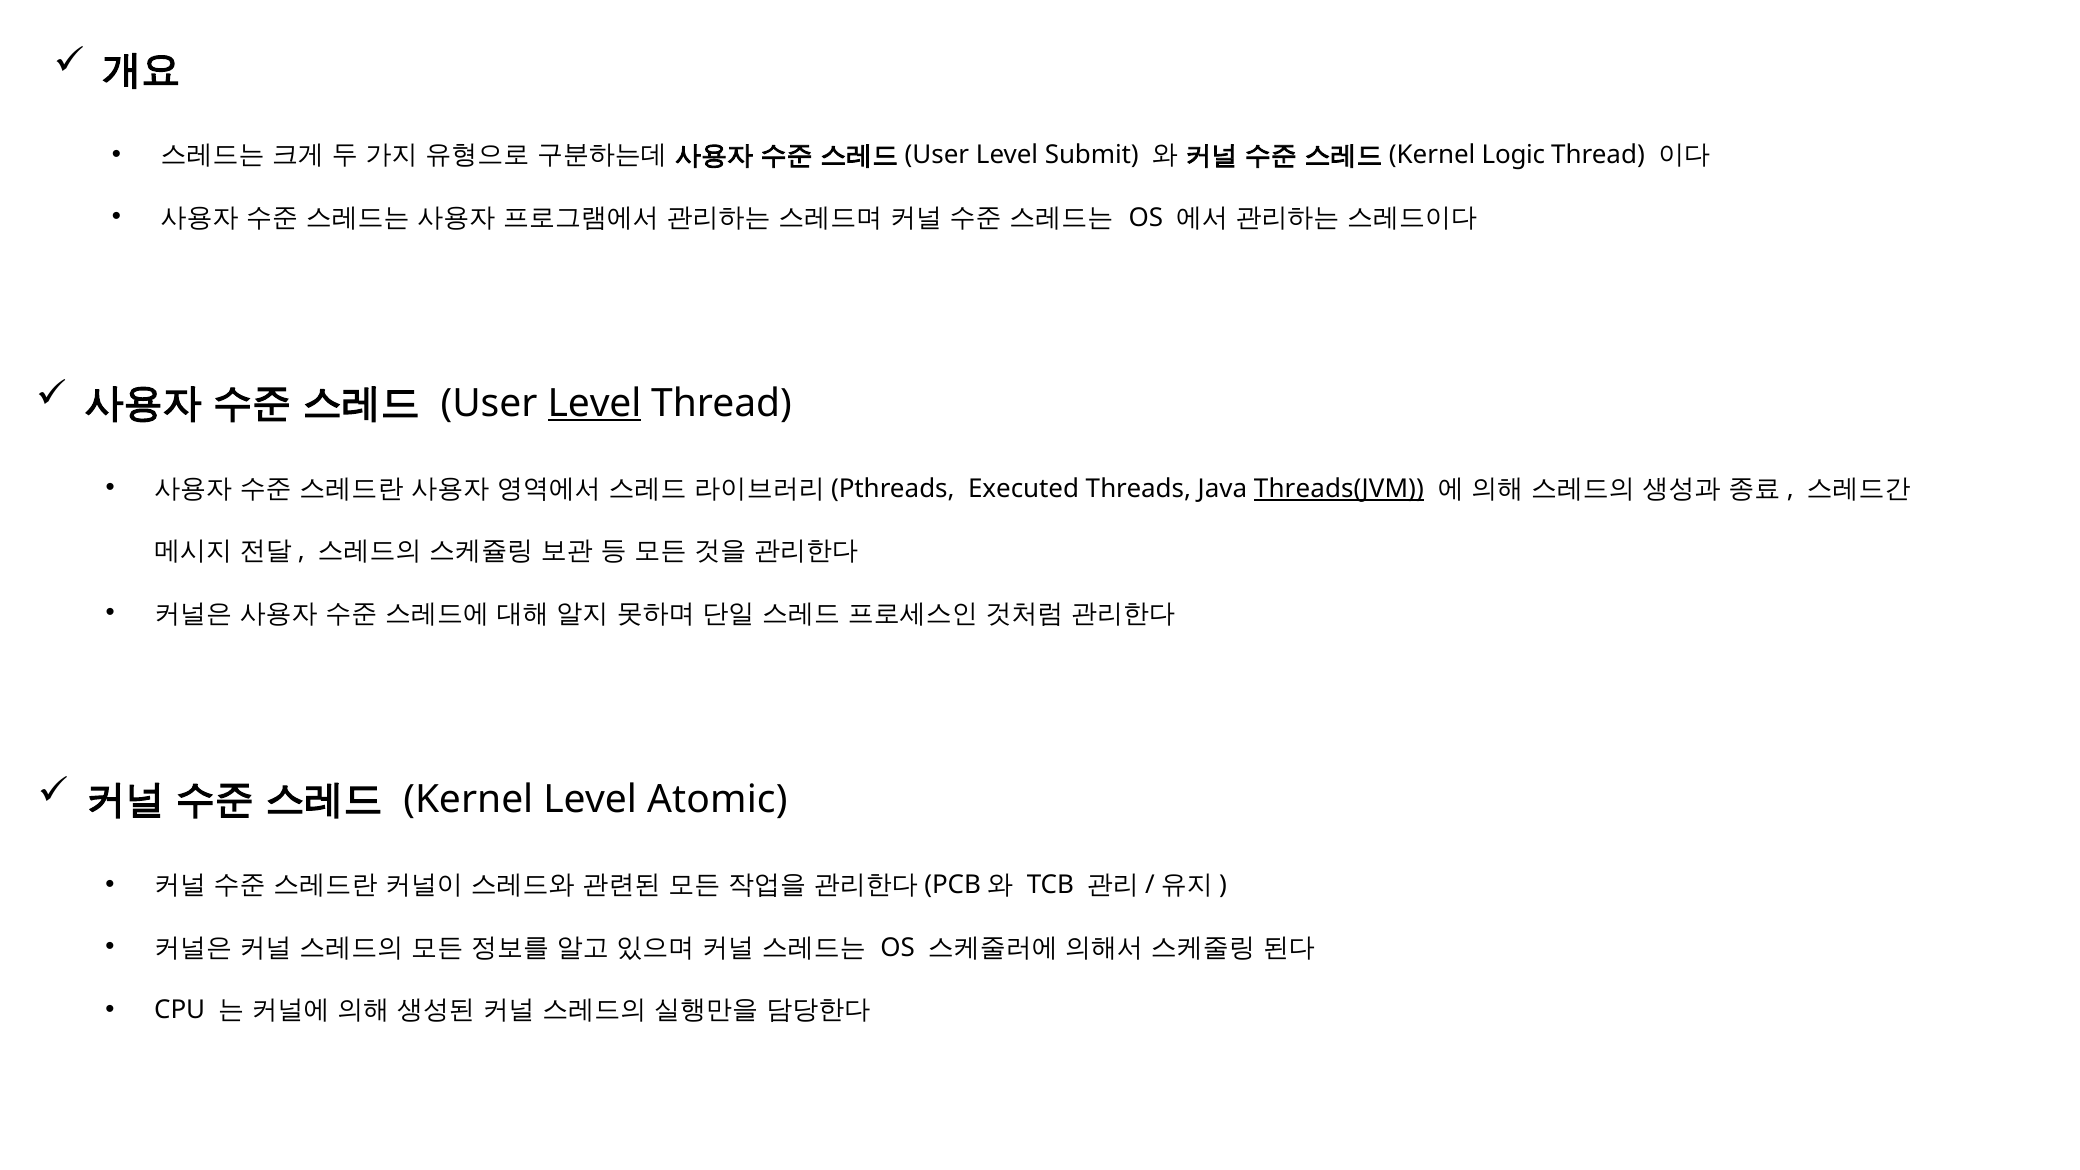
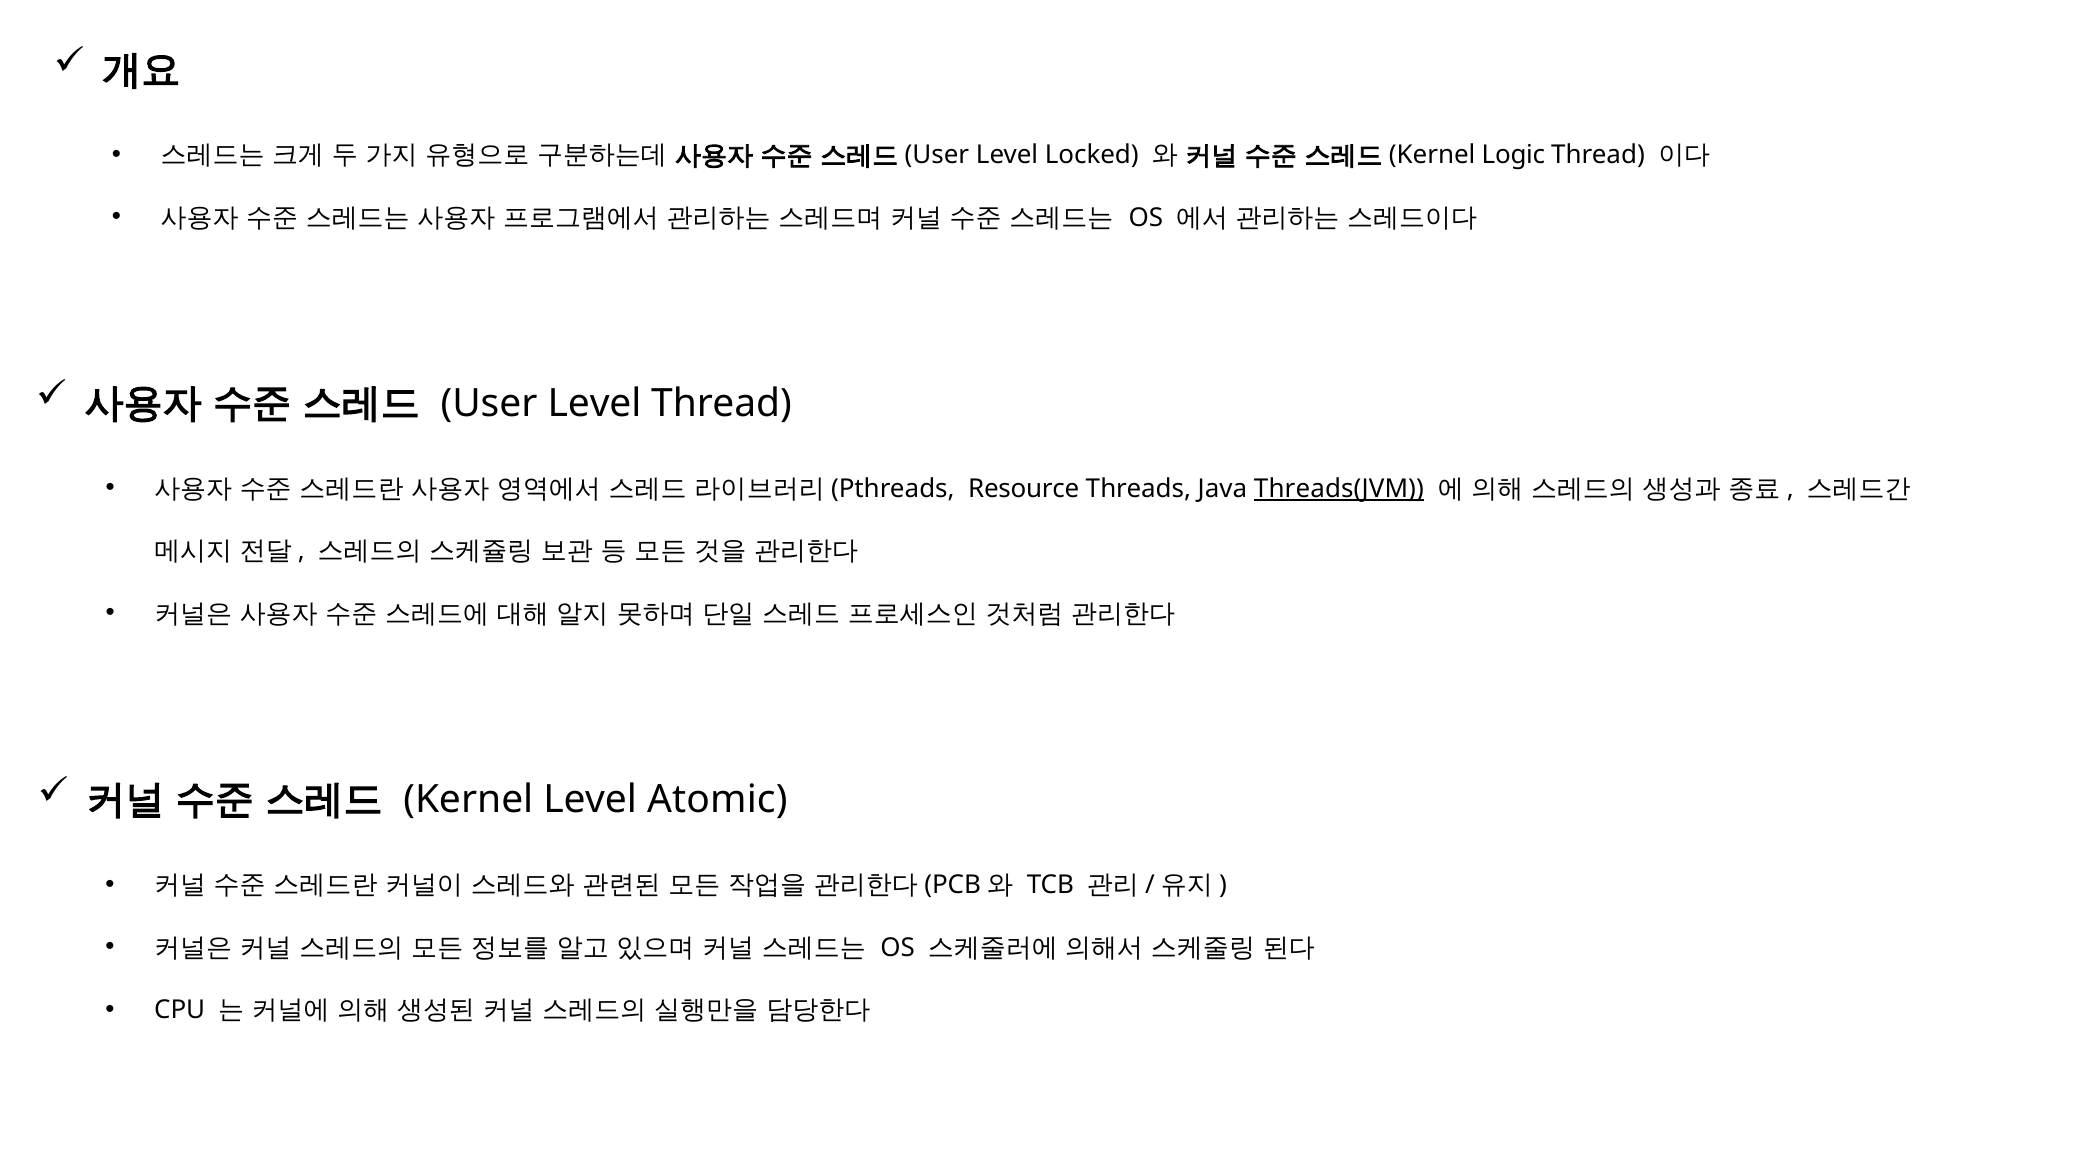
Submit: Submit -> Locked (1092, 155)
Level underline: present -> none (595, 403)
Executed: Executed -> Resource (1024, 489)
